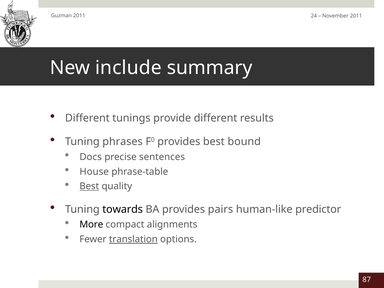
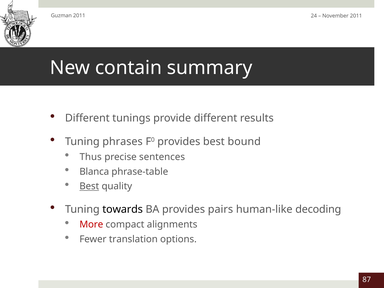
include: include -> contain (129, 68)
Docs: Docs -> Thus (91, 157)
House: House -> Blanca (94, 172)
predictor: predictor -> decoding (318, 209)
More colour: black -> red (91, 225)
translation underline: present -> none (133, 239)
